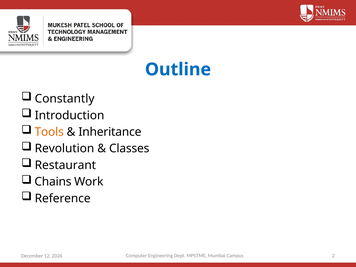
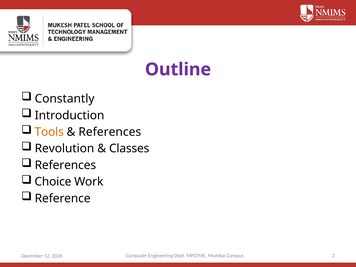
Outline colour: blue -> purple (178, 69)
Inheritance: Inheritance -> References (110, 132)
Restaurant: Restaurant -> References (65, 165)
Chains: Chains -> Choice (53, 182)
